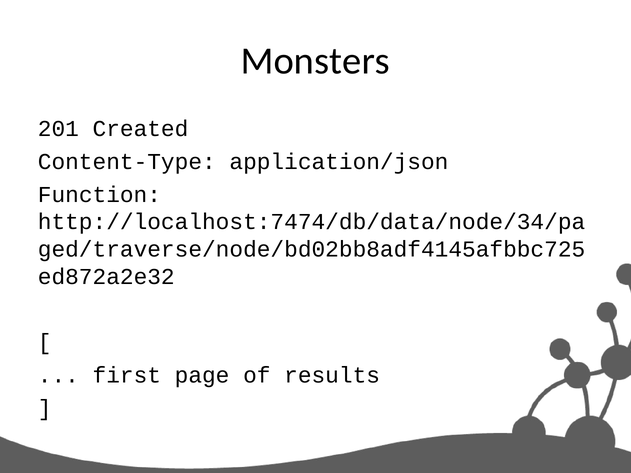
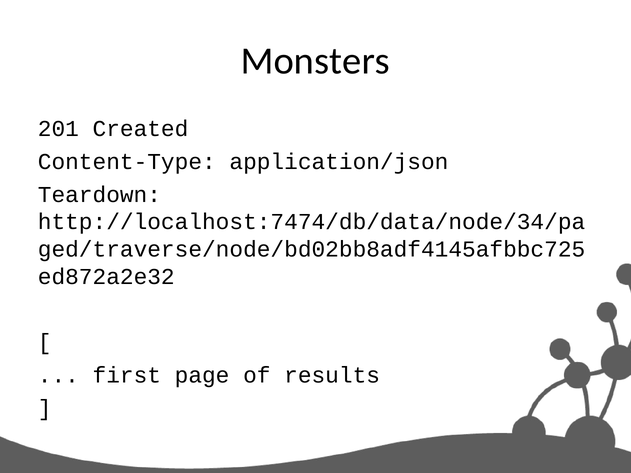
Function: Function -> Teardown (99, 195)
